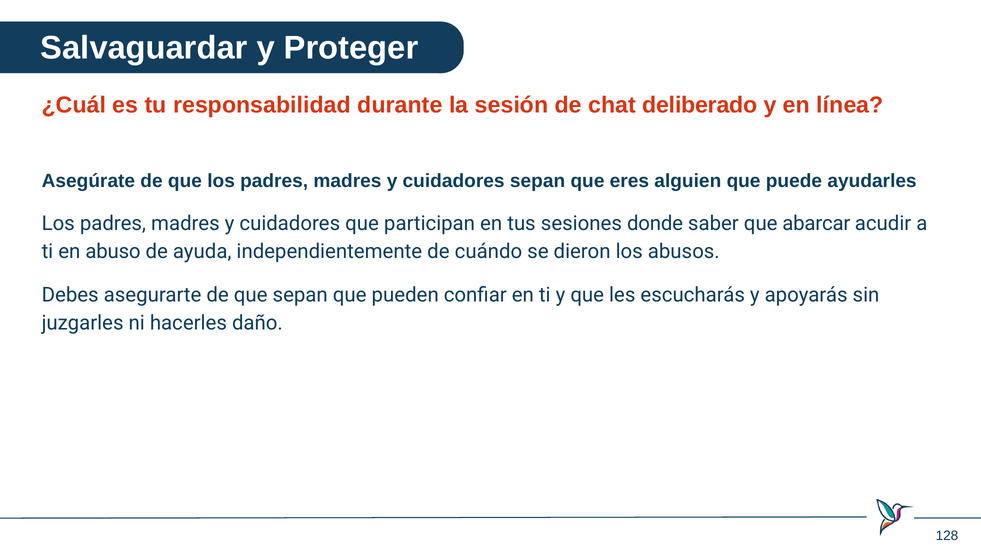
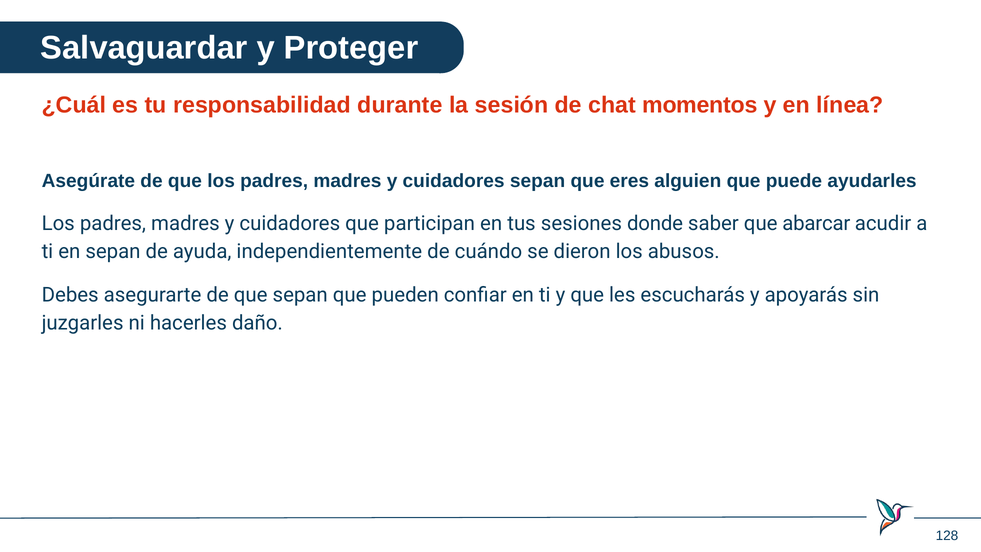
deliberado: deliberado -> momentos (700, 105)
en abuso: abuso -> sepan (113, 252)
